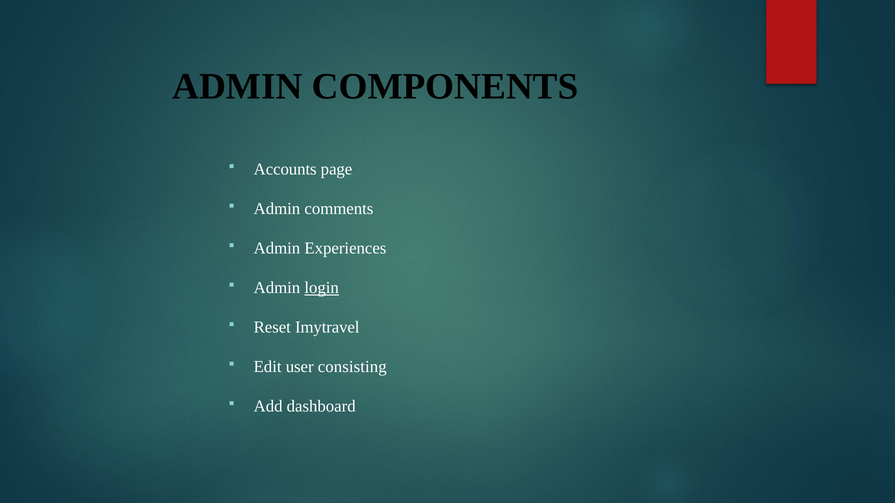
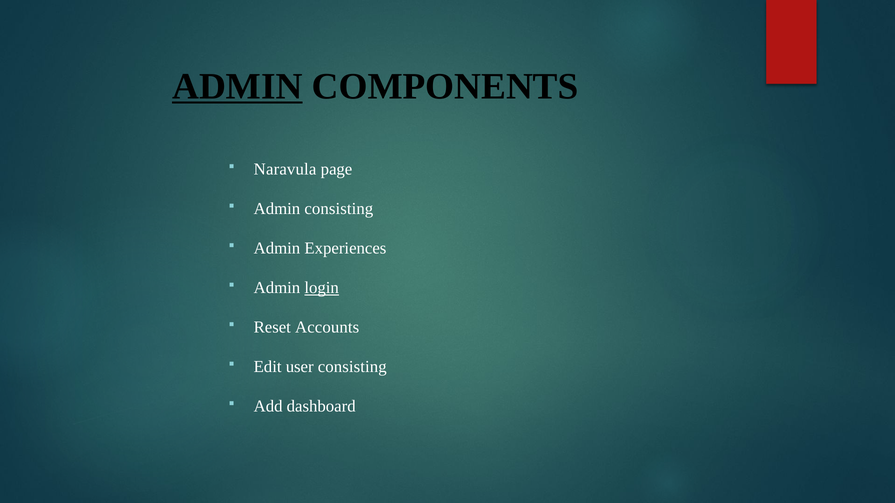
ADMIN underline: none -> present (237, 86)
Accounts: Accounts -> Naravula (285, 170)
Admin comments: comments -> consisting (339, 209)
Imytravel: Imytravel -> Accounts (327, 328)
